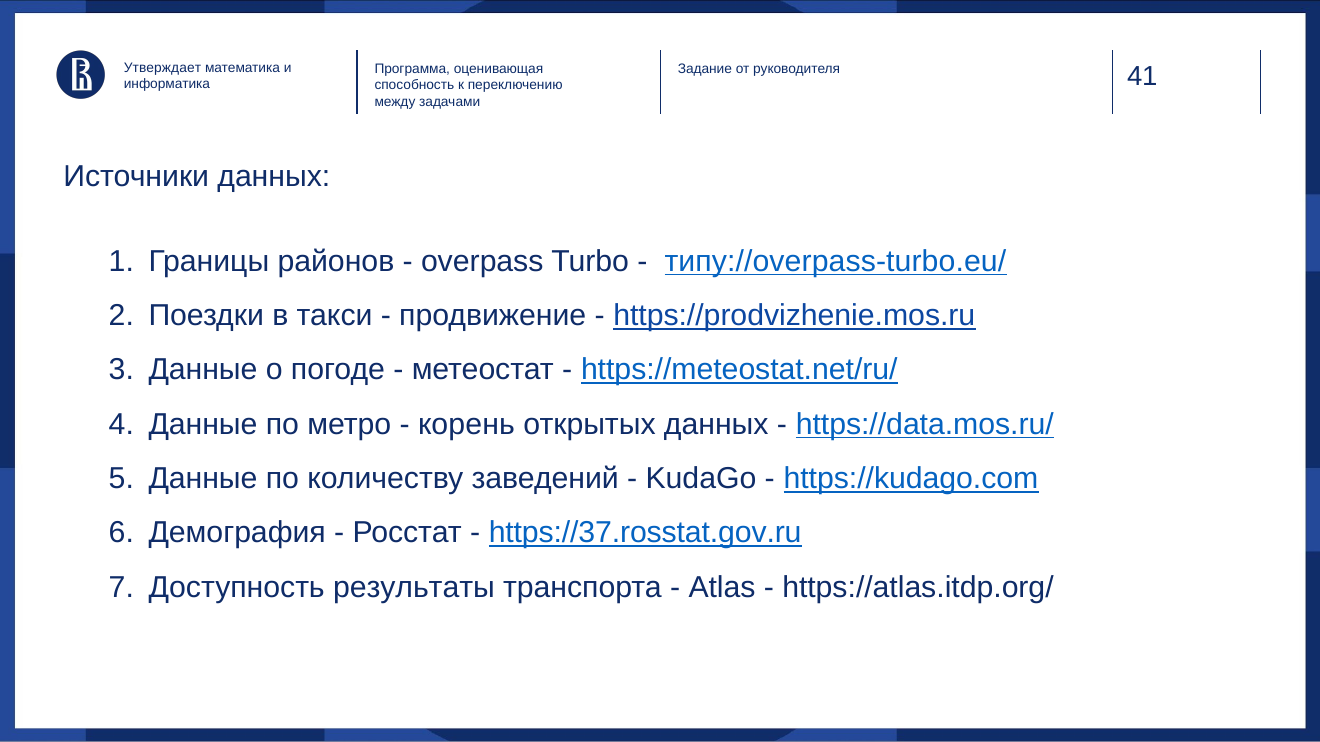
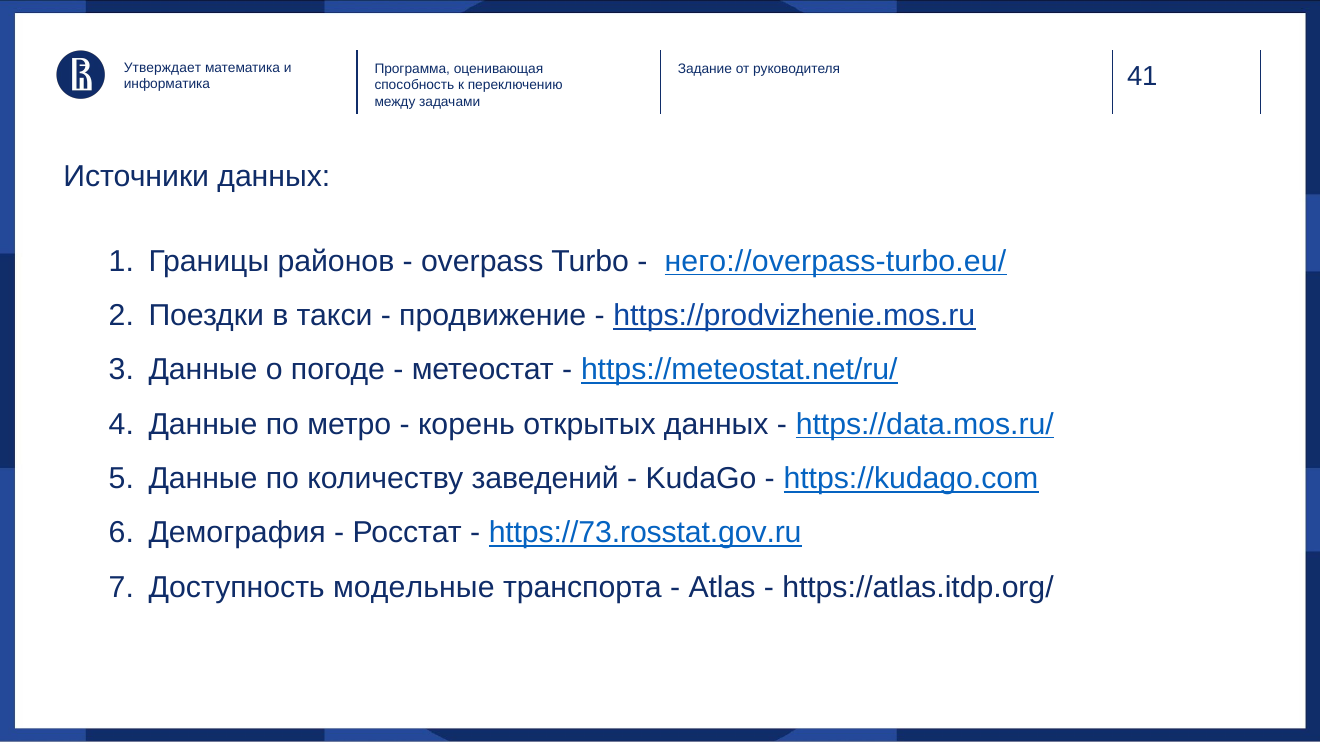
типу://overpass-turbo.eu/: типу://overpass-turbo.eu/ -> него://overpass-turbo.eu/ (835, 261)
https://37.rosstat.gov.ru: https://37.rosstat.gov.ru -> https://73.rosstat.gov.ru (645, 533)
результаты: результаты -> модельные (414, 588)
